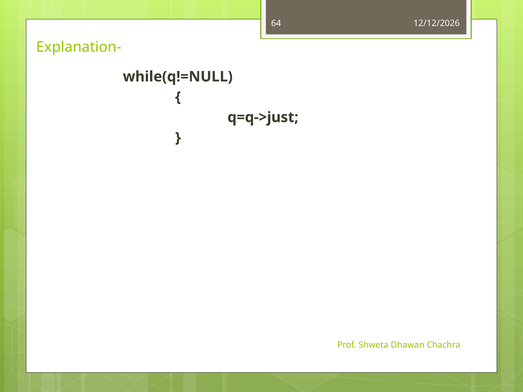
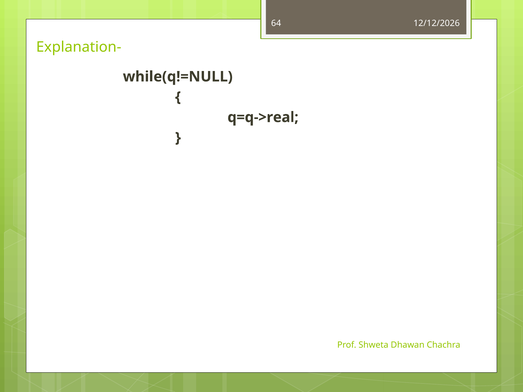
q=q->just: q=q->just -> q=q->real (263, 117)
